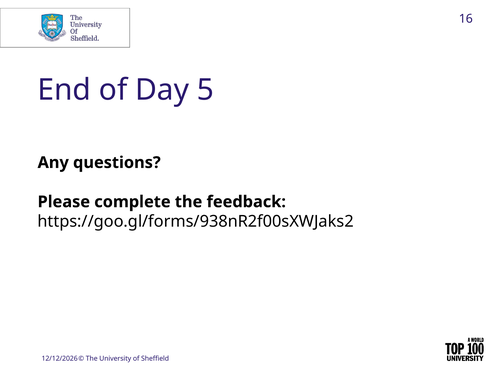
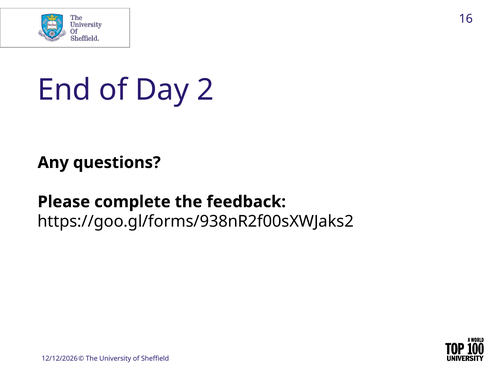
5: 5 -> 2 (205, 90)
